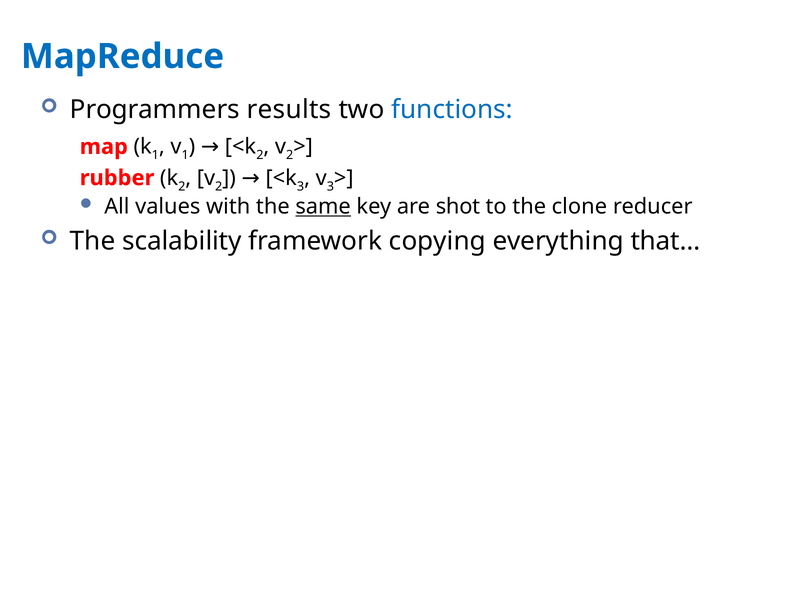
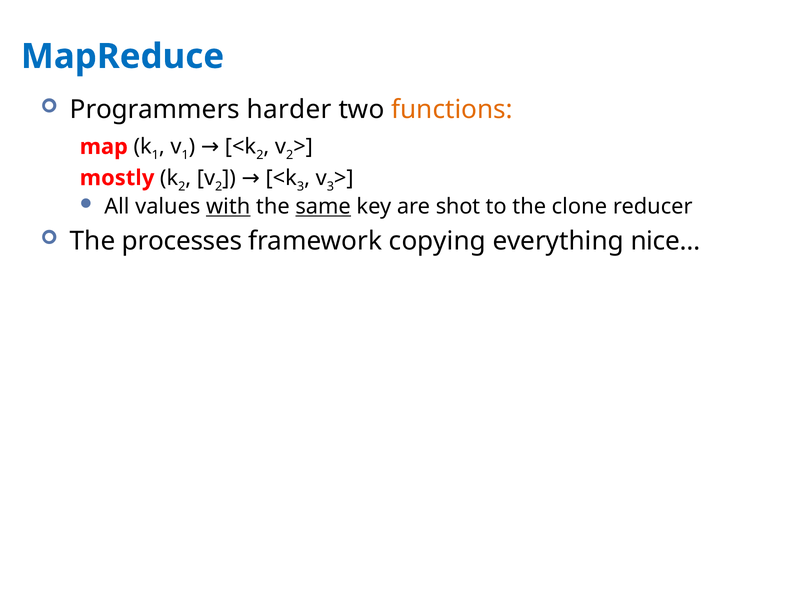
results: results -> harder (289, 109)
functions colour: blue -> orange (452, 109)
rubber: rubber -> mostly (117, 178)
with underline: none -> present (228, 207)
scalability: scalability -> processes (182, 241)
that…: that… -> nice… (665, 241)
